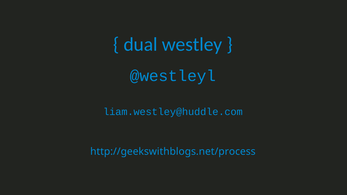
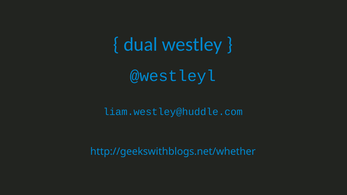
http://geekswithblogs.net/process: http://geekswithblogs.net/process -> http://geekswithblogs.net/whether (173, 152)
